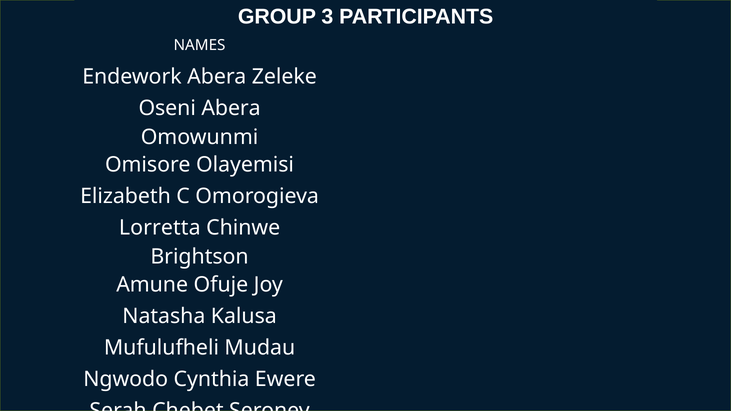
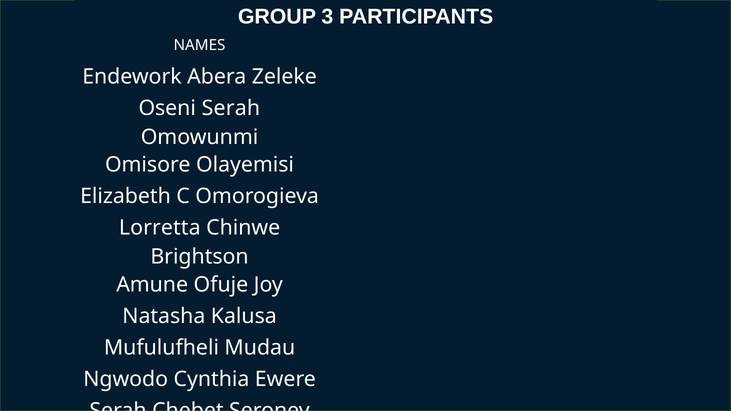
Oseni Abera: Abera -> Serah (231, 108)
